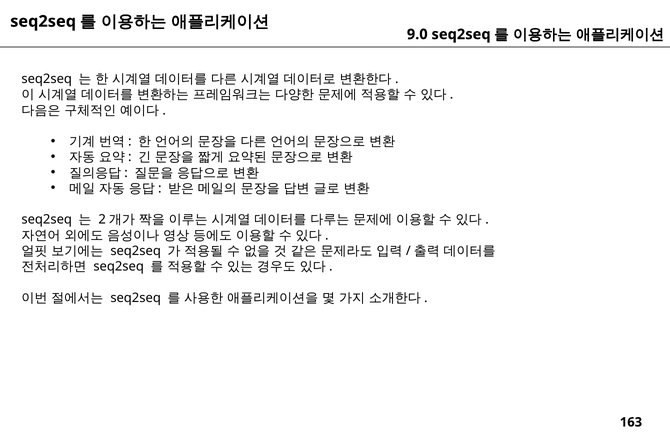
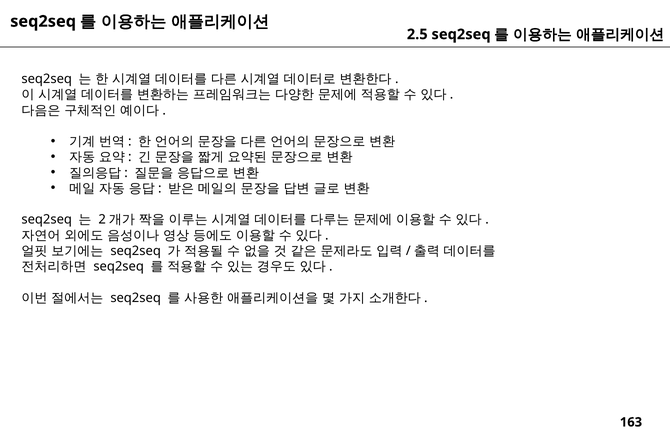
9.0: 9.0 -> 2.5 (417, 34)
